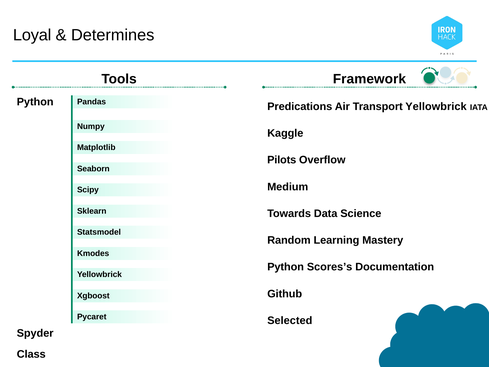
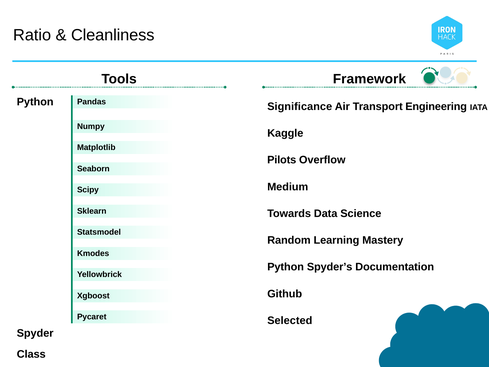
Loyal: Loyal -> Ratio (32, 35)
Determines: Determines -> Cleanliness (113, 35)
Predications: Predications -> Significance (300, 106)
Transport Yellowbrick: Yellowbrick -> Engineering (436, 106)
Scores’s: Scores’s -> Spyder’s (330, 267)
